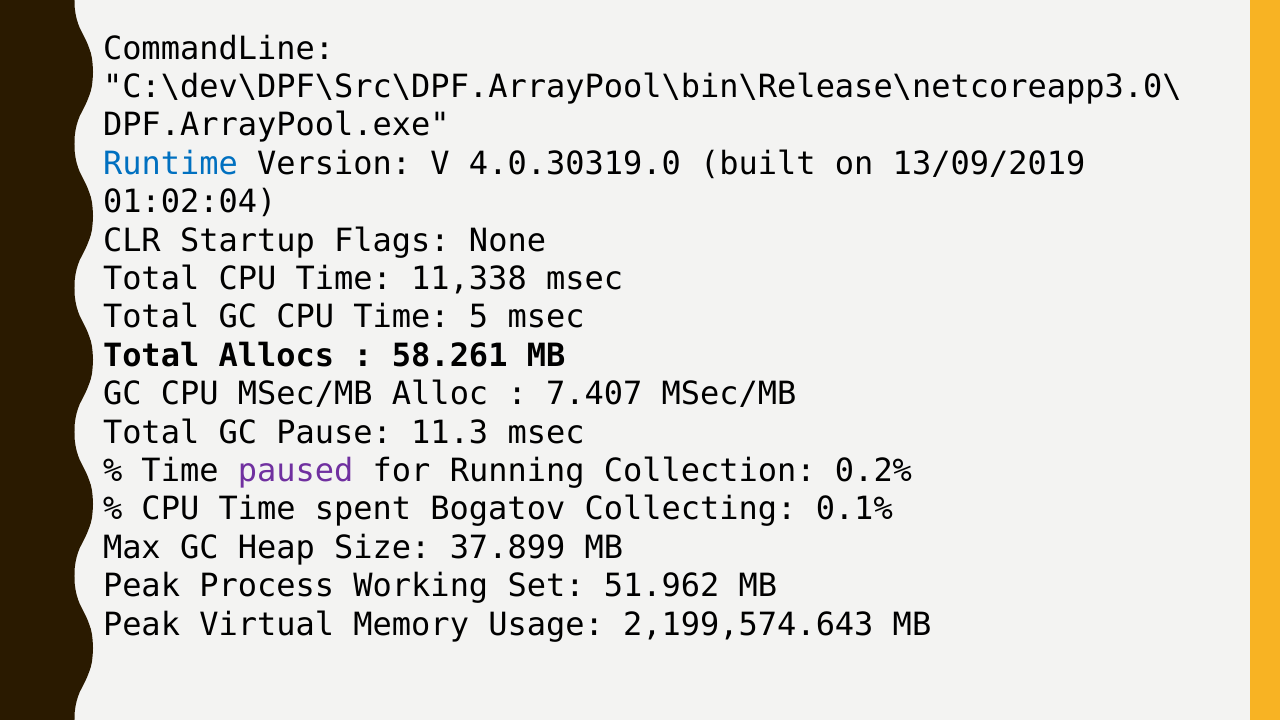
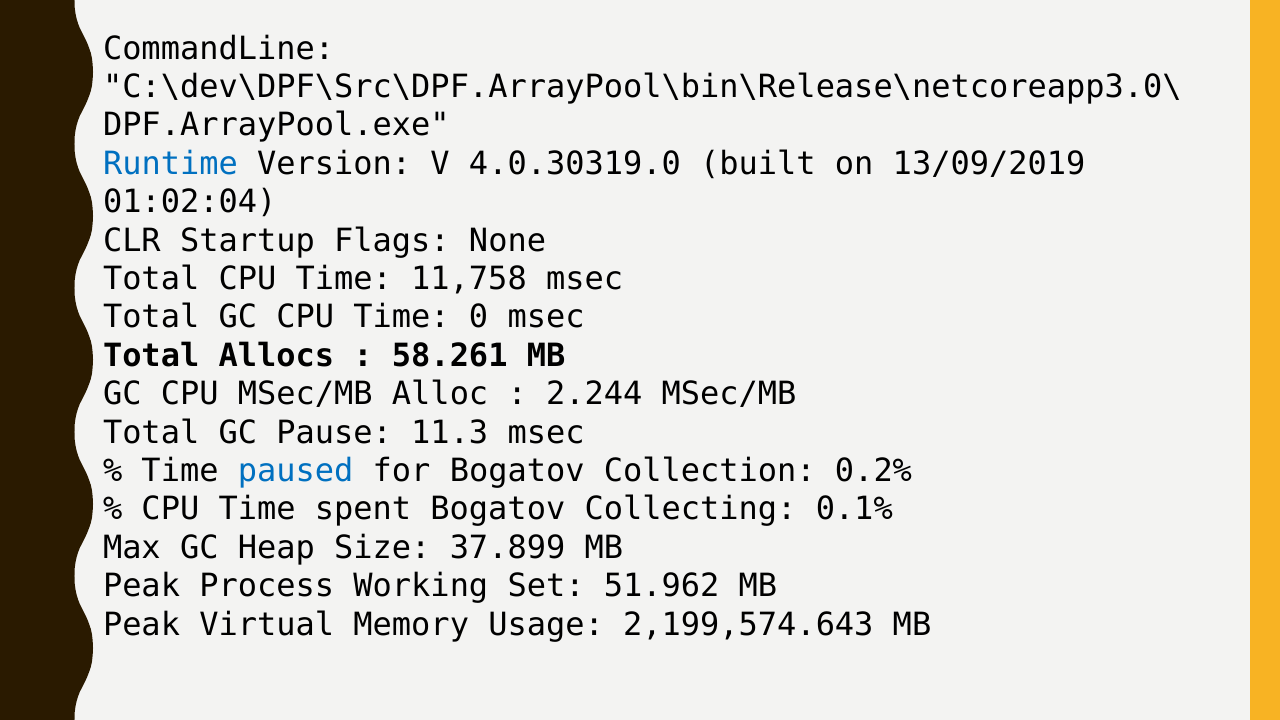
11,338: 11,338 -> 11,758 (469, 279)
5: 5 -> 0 (479, 317)
7.407: 7.407 -> 2.244 (594, 394)
paused colour: purple -> blue (296, 471)
for Running: Running -> Bogatov (517, 471)
